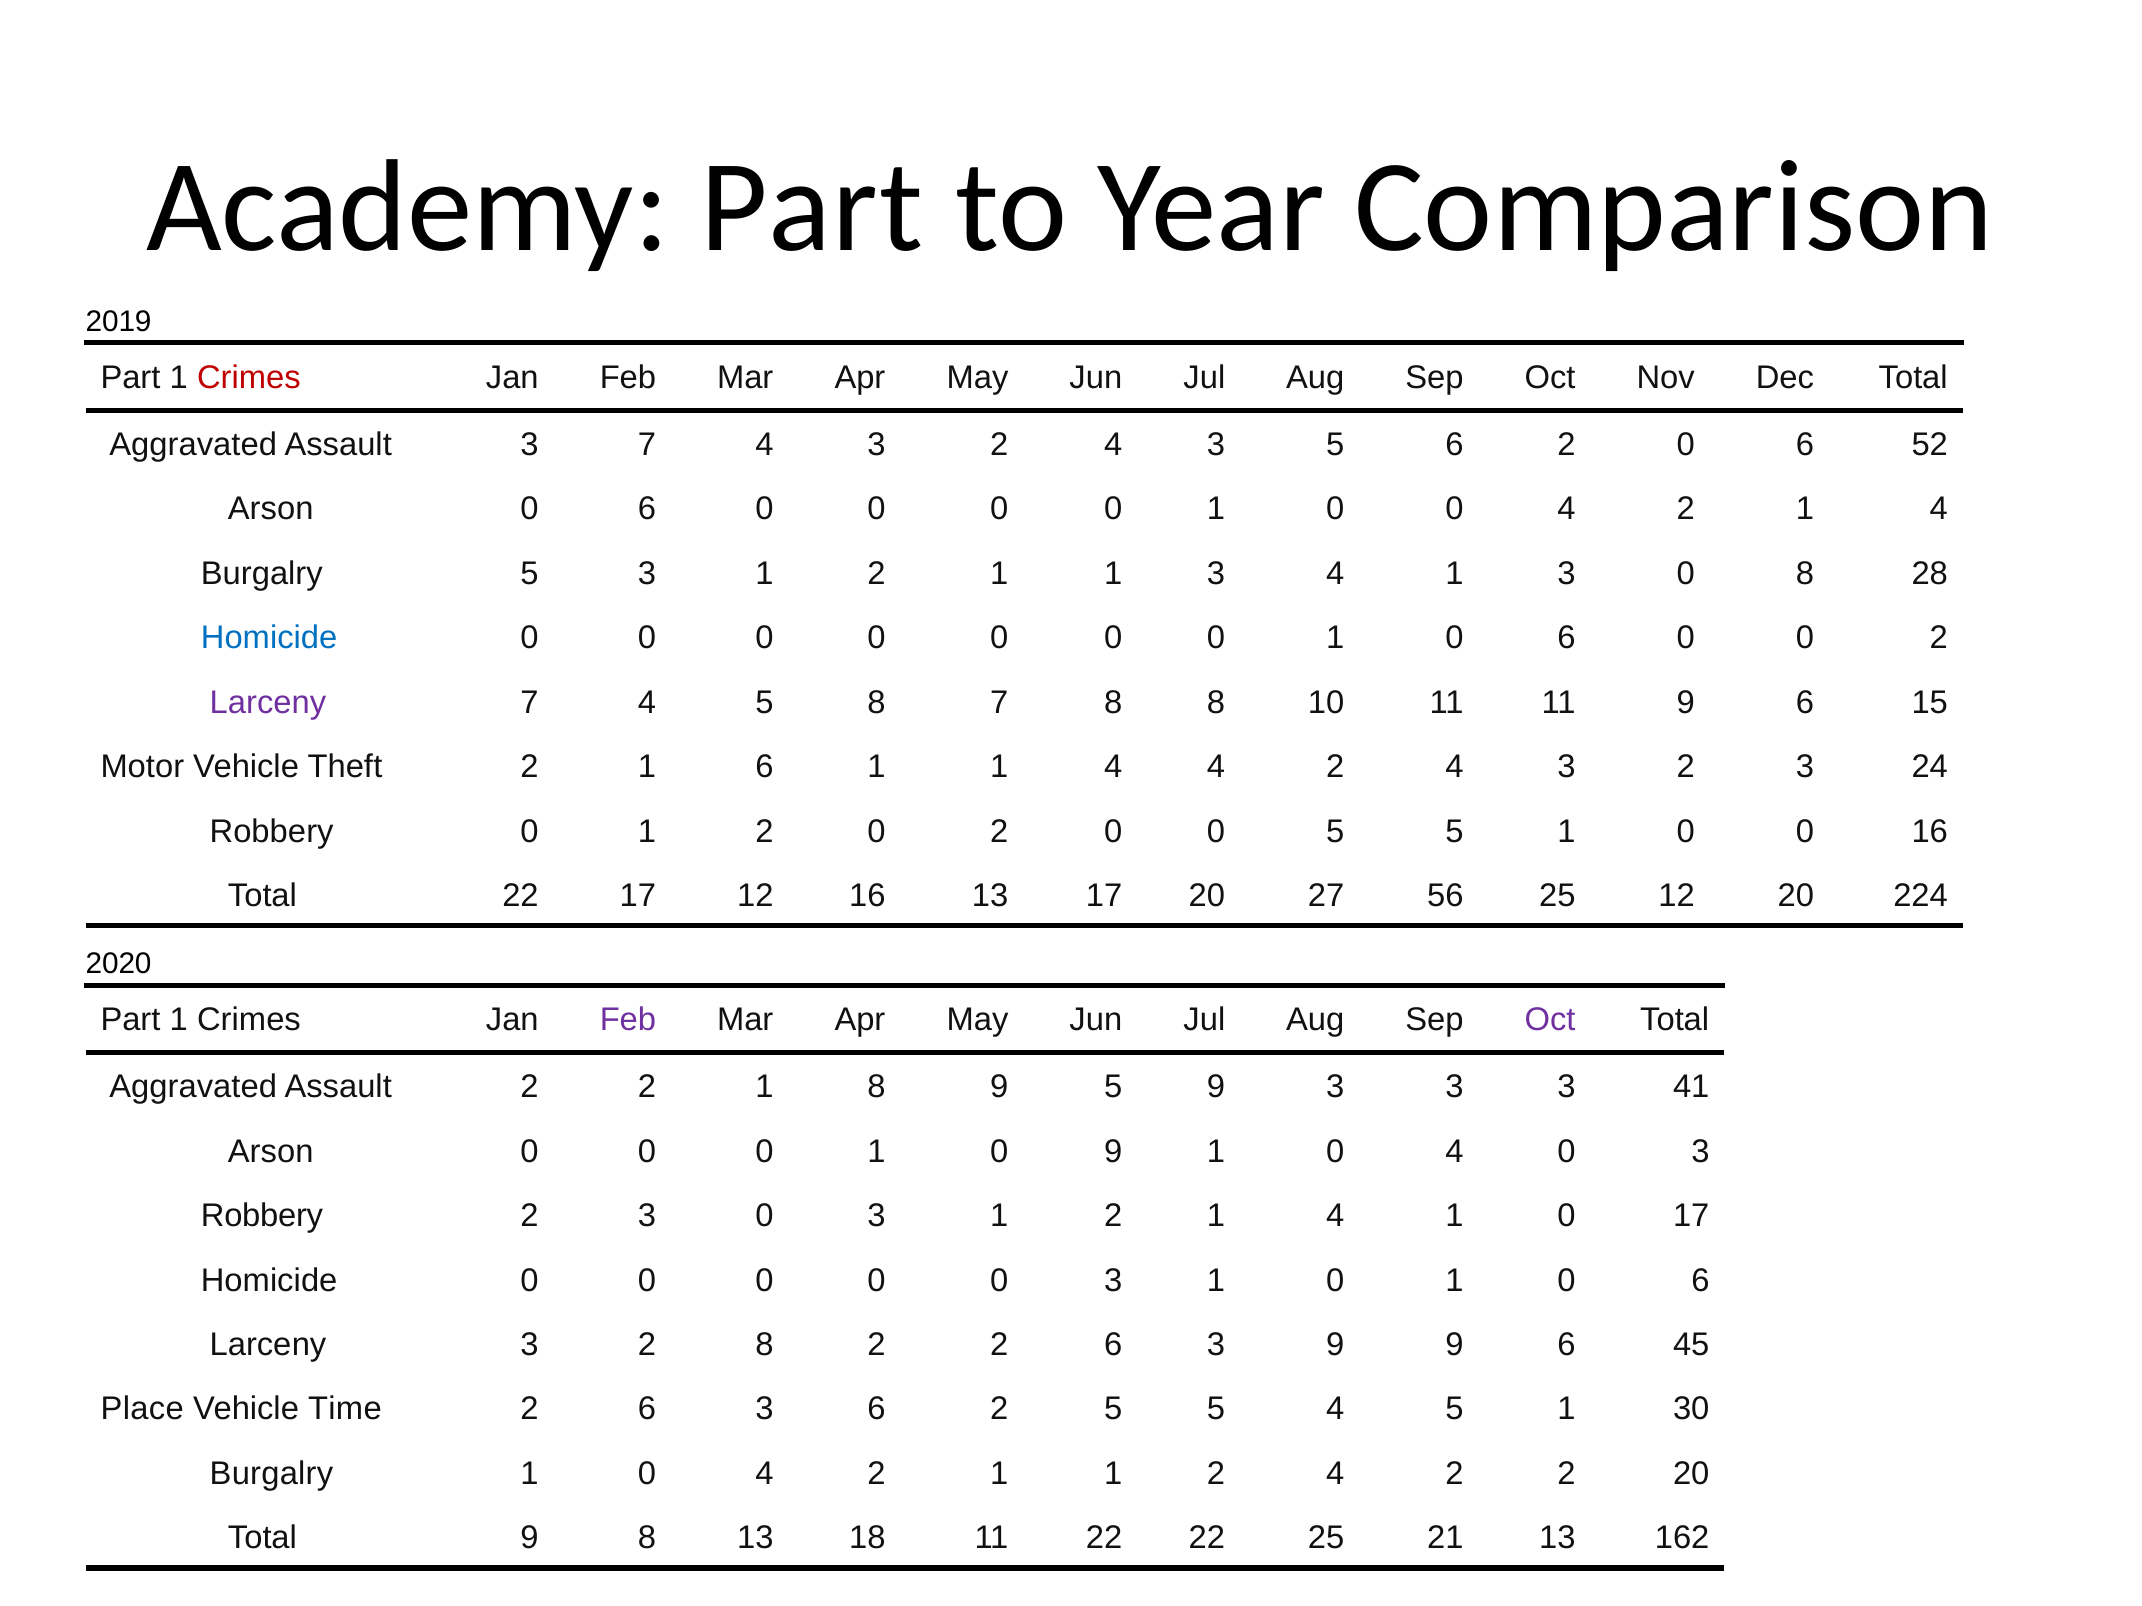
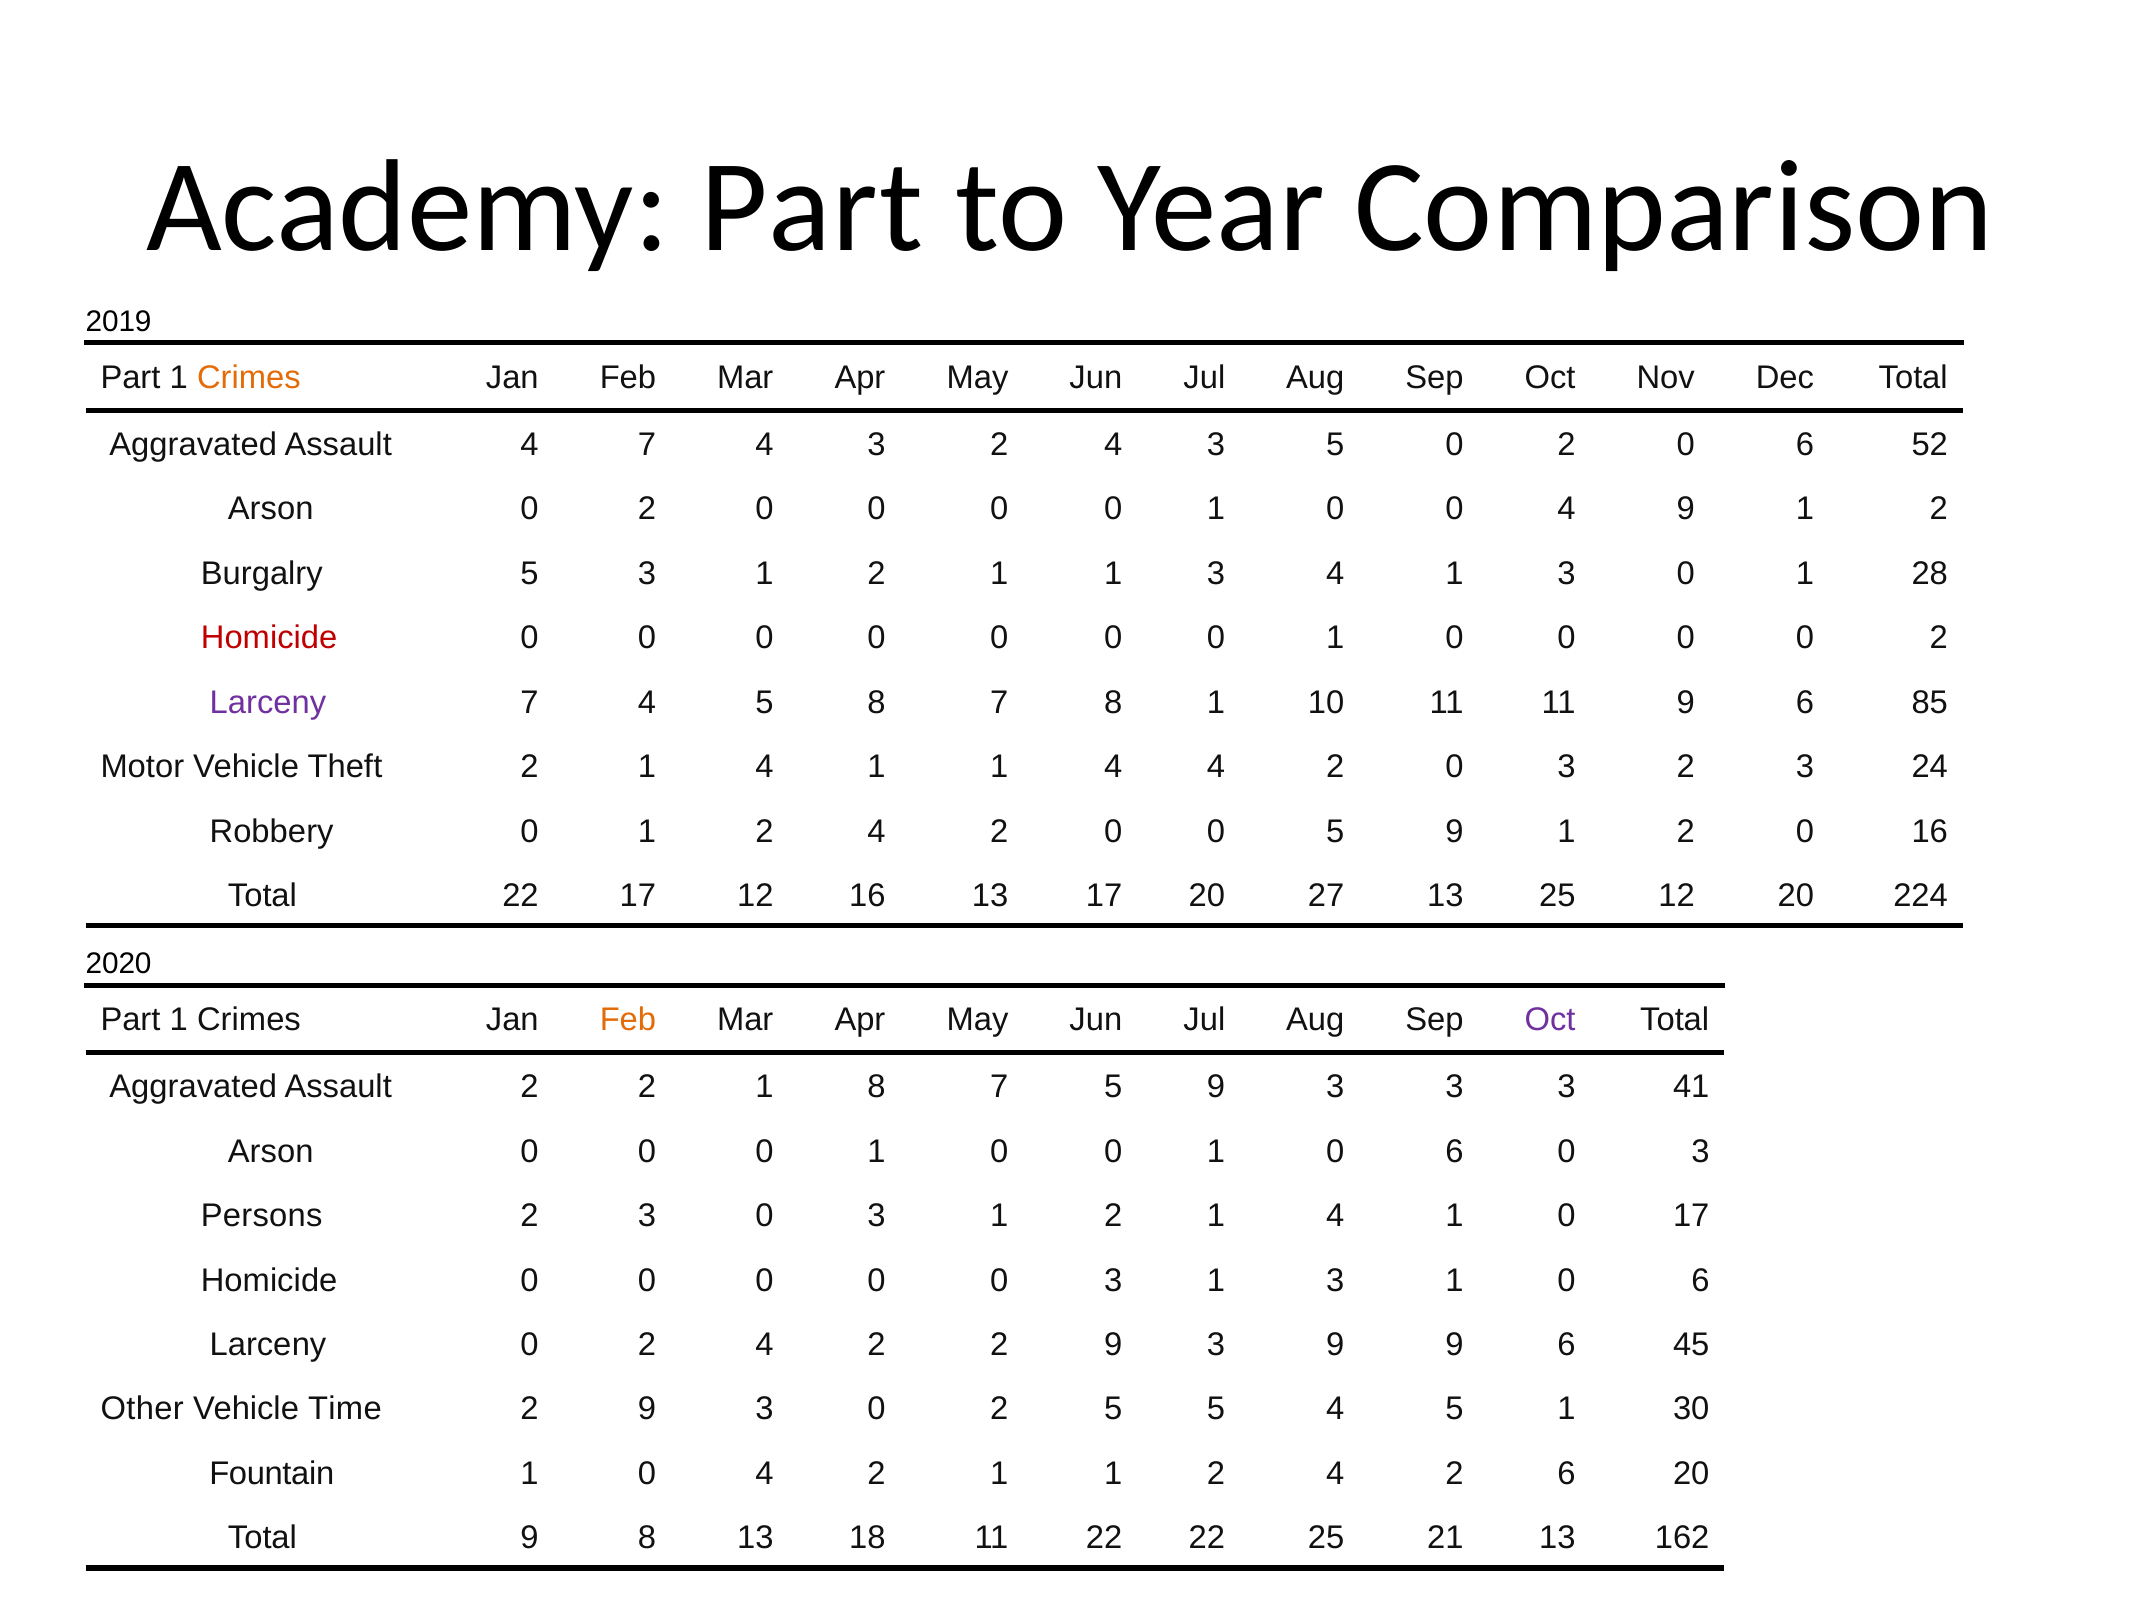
Crimes colour: red -> orange (249, 377)
Assault 3: 3 -> 4 (530, 445)
5 6: 6 -> 0 (1455, 445)
Arson 0 6: 6 -> 2 (647, 509)
0 0 4 2: 2 -> 9 (1686, 509)
4: 4 -> 2 (1939, 509)
3 0 8: 8 -> 1 (1805, 574)
Homicide colour: blue -> red (269, 638)
6: 6 -> 0 (1567, 638)
8 8: 8 -> 1 (1216, 702)
15: 15 -> 85 (1930, 702)
Theft 2 1 6: 6 -> 4 (764, 767)
4 4 2 4: 4 -> 0 (1455, 767)
0 1 2 0: 0 -> 4 (876, 831)
0 5 5: 5 -> 9 (1455, 831)
0: 0 -> 2 (1686, 831)
27 56: 56 -> 13 (1445, 896)
Feb colour: purple -> orange (628, 1020)
1 8 9: 9 -> 7 (999, 1088)
9: 9 -> 0 (1113, 1152)
4: 4 -> 6 (1455, 1152)
Robbery: Robbery -> Persons (262, 1216)
3 1 0: 0 -> 3 (1335, 1281)
Larceny 3: 3 -> 0 (530, 1345)
8: 8 -> 4 (764, 1345)
2 2 6: 6 -> 9 (1113, 1345)
Place: Place -> Other (142, 1410)
6: 6 -> 9 (647, 1410)
6: 6 -> 0 (876, 1410)
Burgalry: Burgalry -> Fountain (272, 1474)
4 2 2: 2 -> 6 (1567, 1474)
